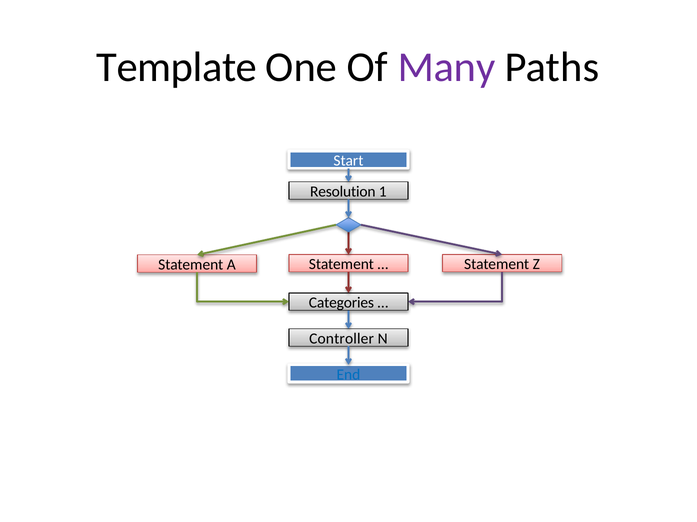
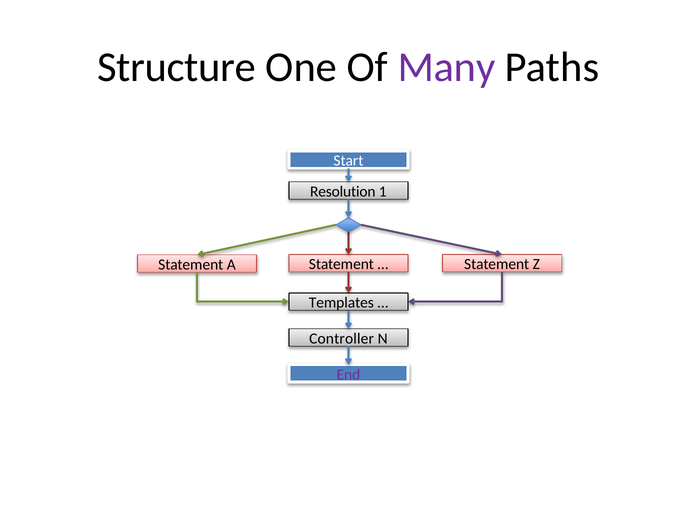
Template: Template -> Structure (177, 67)
Categories: Categories -> Templates (341, 303)
End colour: blue -> purple (348, 375)
